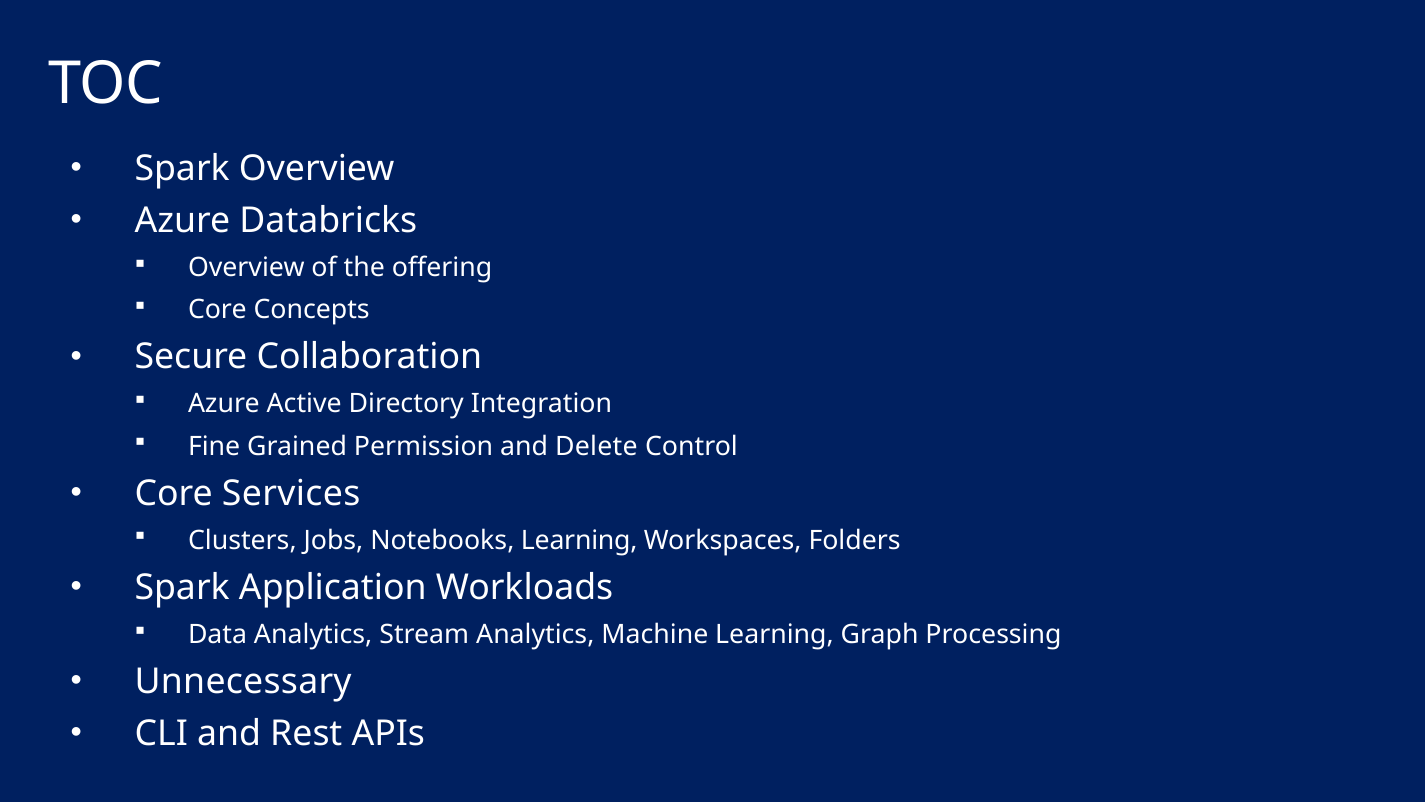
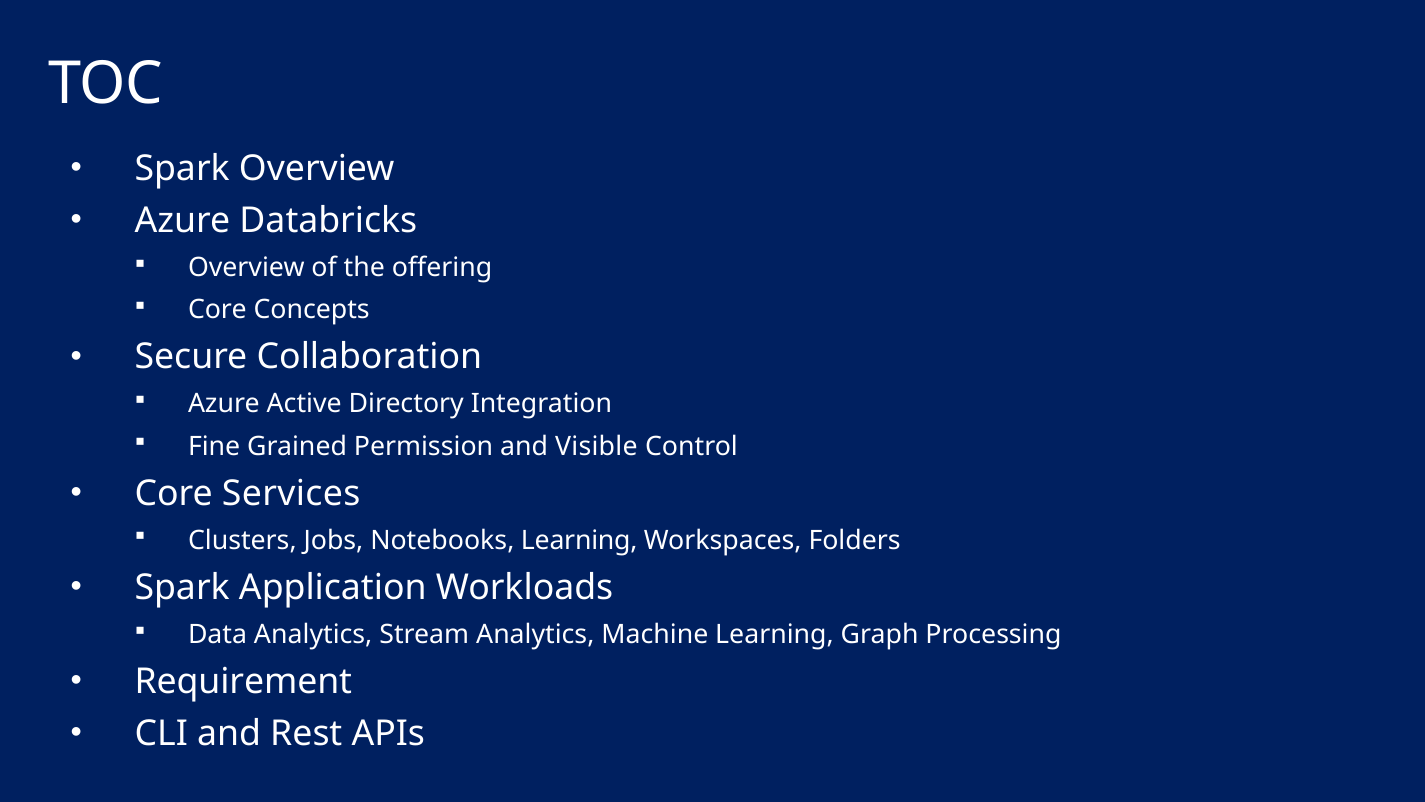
Delete: Delete -> Visible (596, 446)
Unnecessary: Unnecessary -> Requirement (243, 681)
